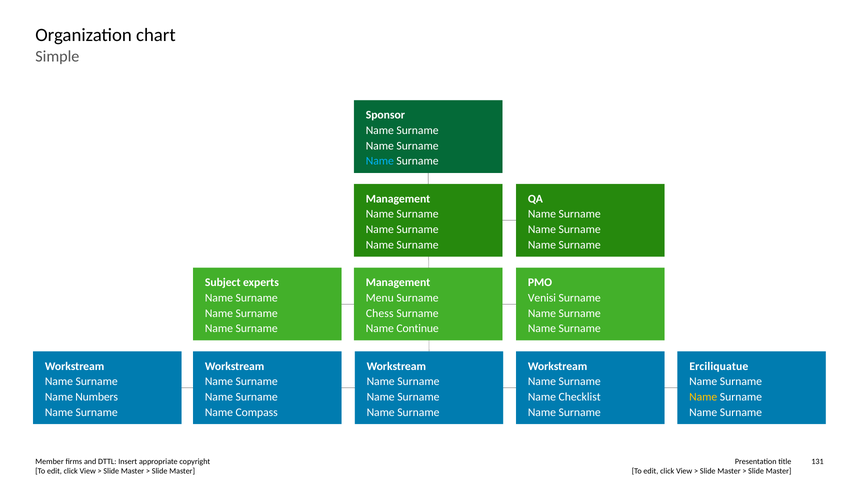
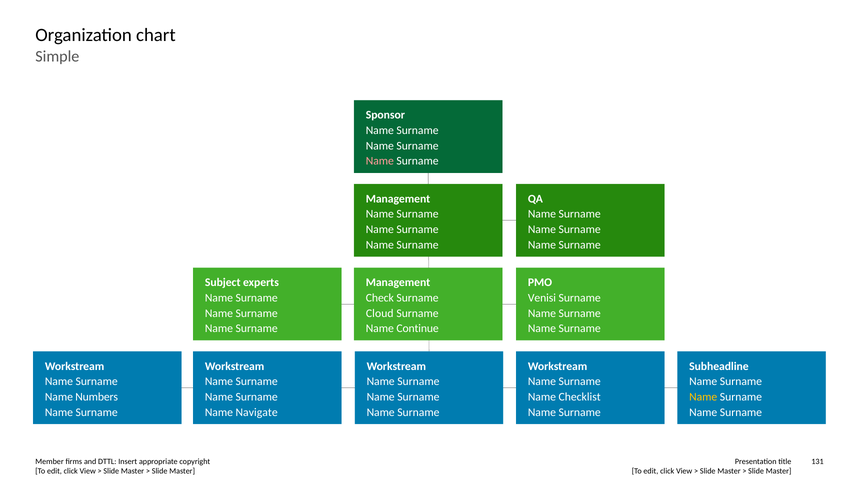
Name colour: light blue -> pink (380, 161)
Menu: Menu -> Check (380, 298)
Chess: Chess -> Cloud (380, 313)
Erciliquatue: Erciliquatue -> Subheadline (719, 366)
Compass: Compass -> Navigate (257, 412)
